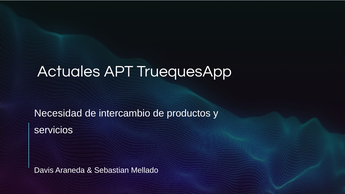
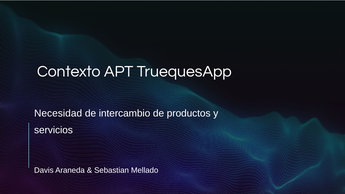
Actuales: Actuales -> Contexto (69, 71)
